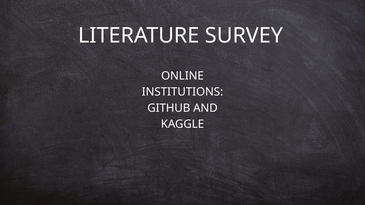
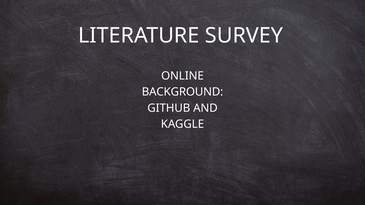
INSTITUTIONS: INSTITUTIONS -> BACKGROUND (183, 92)
